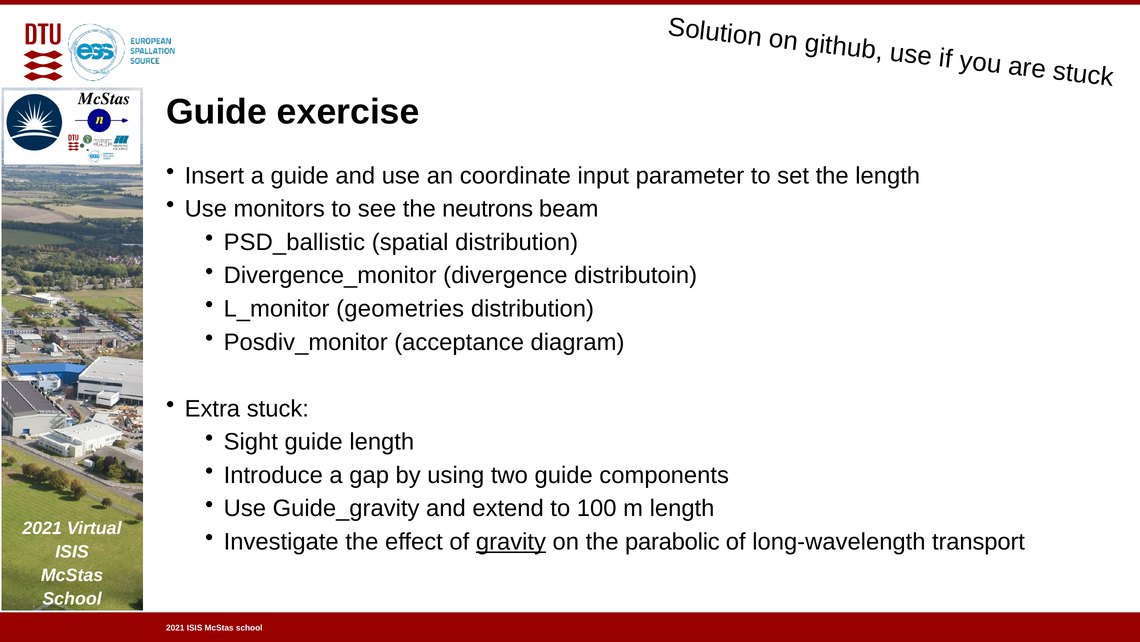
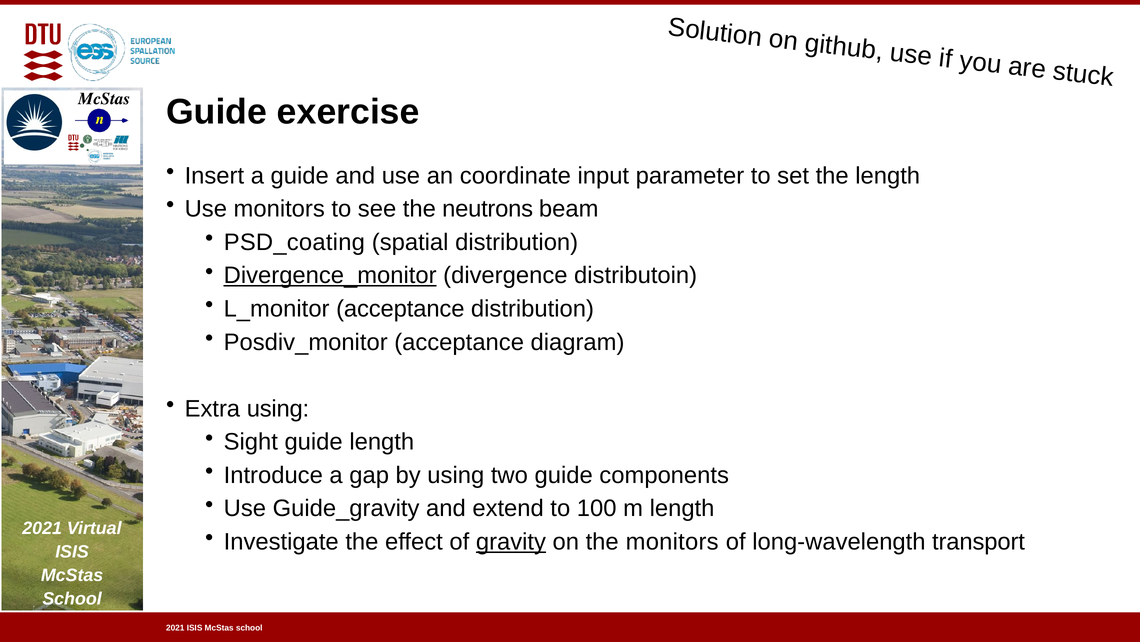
PSD_ballistic: PSD_ballistic -> PSD_coating (294, 242)
Divergence_monitor underline: none -> present (330, 276)
L_monitor geometries: geometries -> acceptance (400, 309)
Extra stuck: stuck -> using (278, 409)
the parabolic: parabolic -> monitors (672, 542)
